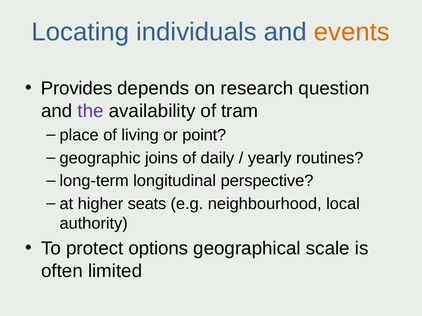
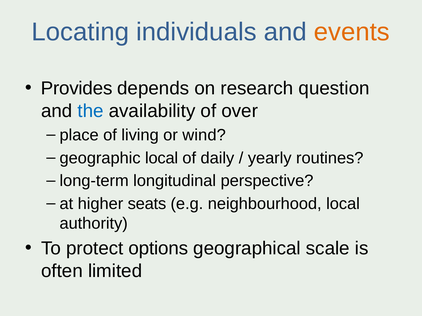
the colour: purple -> blue (91, 111)
tram: tram -> over (240, 111)
point: point -> wind (204, 135)
geographic joins: joins -> local (162, 158)
